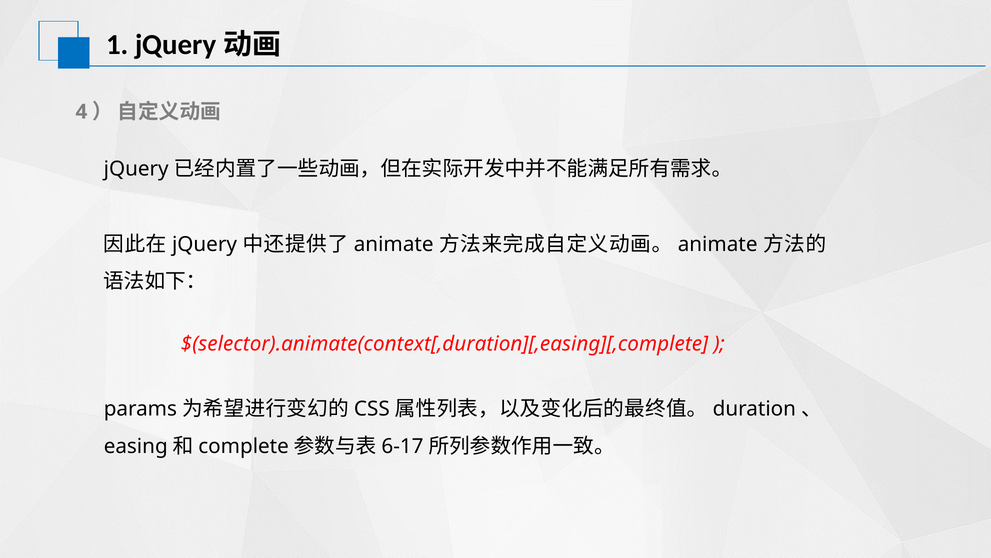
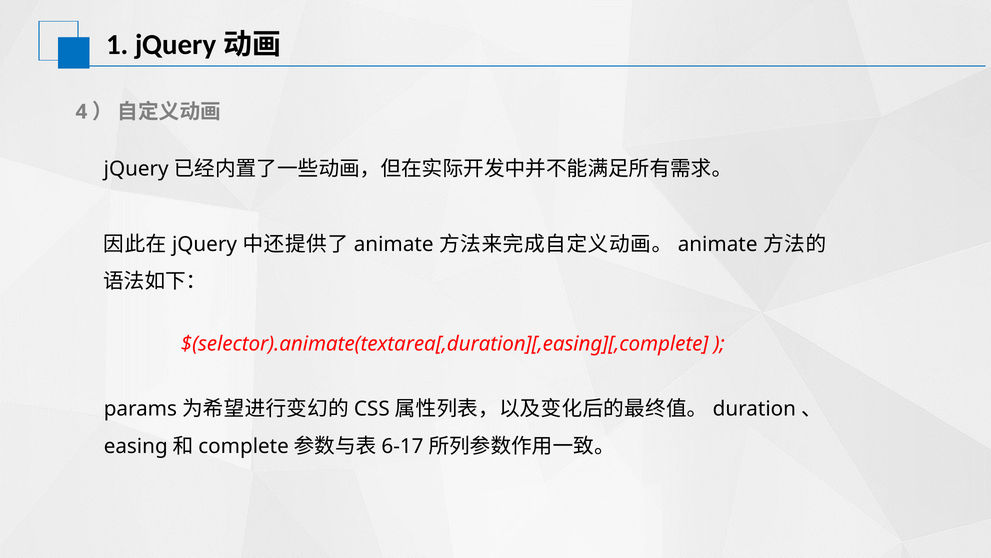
$(selector).animate(context[,duration][,easing][,complete: $(selector).animate(context[,duration][,easing][,complete -> $(selector).animate(textarea[,duration][,easing][,complete (445, 344)
